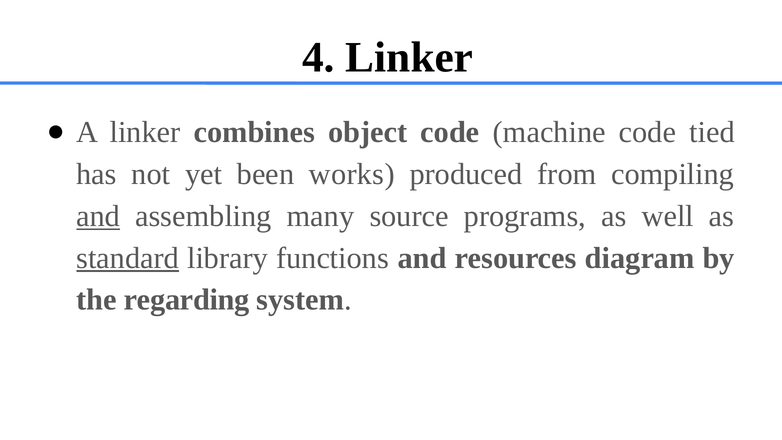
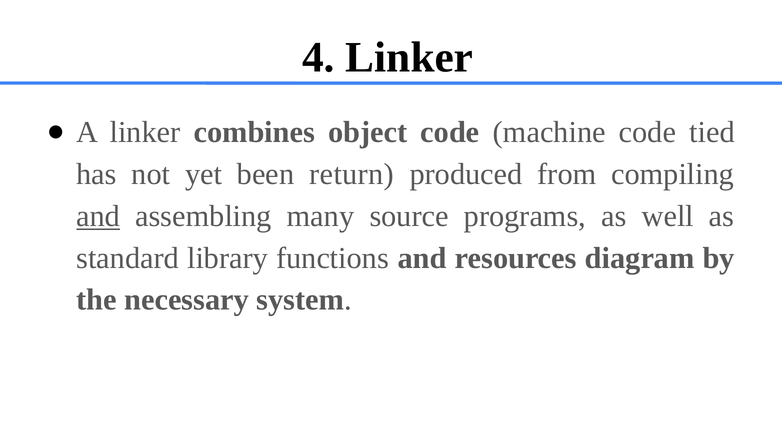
works: works -> return (352, 174)
standard underline: present -> none (128, 258)
regarding: regarding -> necessary (187, 300)
